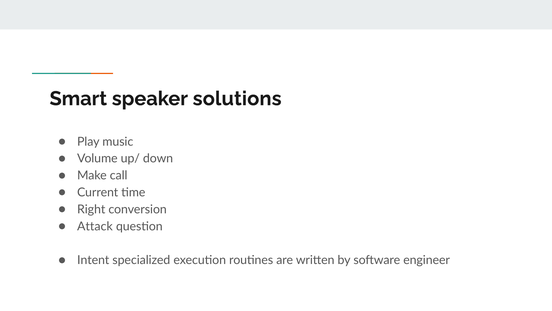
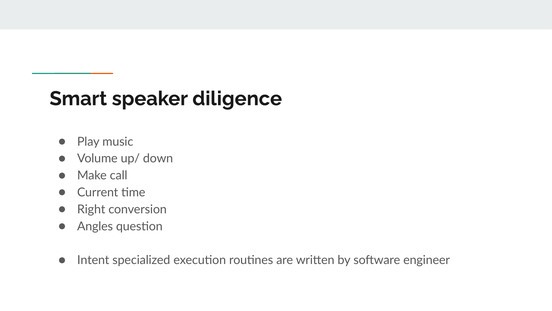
solutions: solutions -> diligence (237, 98)
Attack: Attack -> Angles (95, 226)
